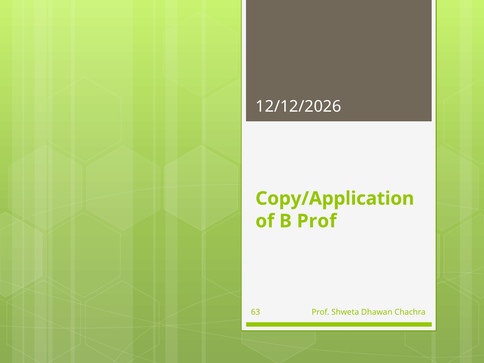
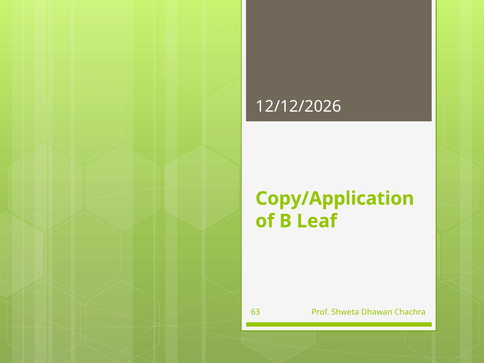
B Prof: Prof -> Leaf (317, 221)
